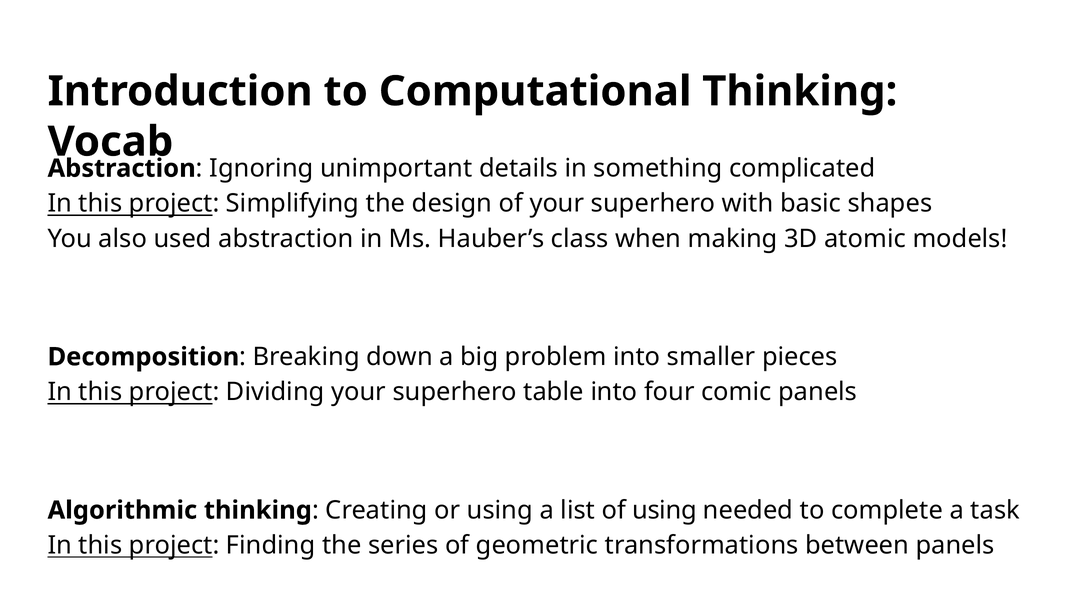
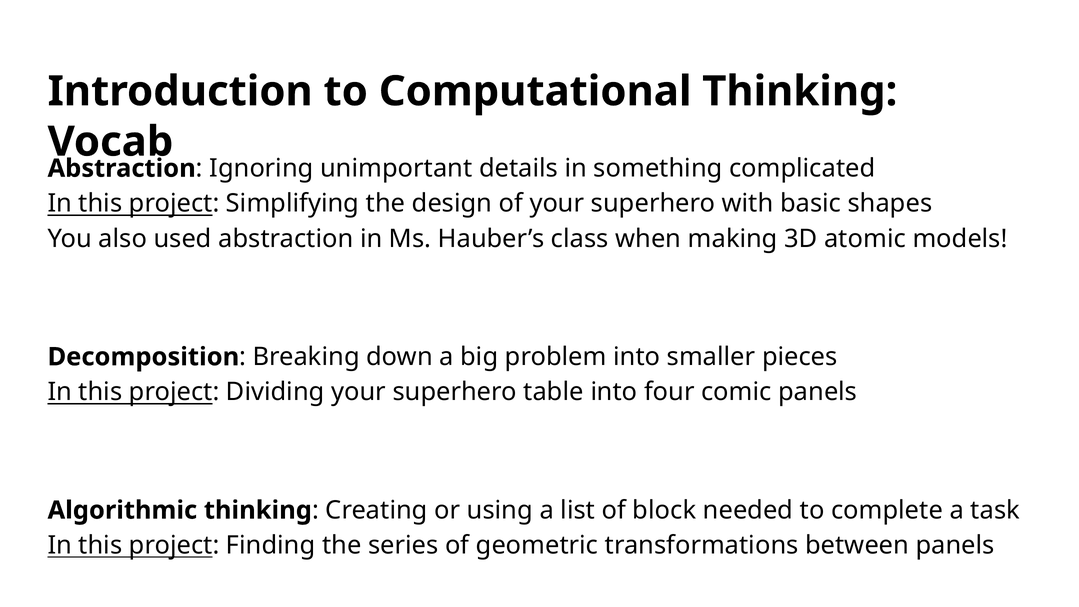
of using: using -> block (664, 510)
